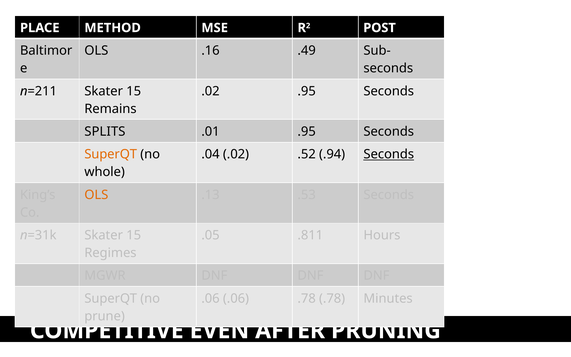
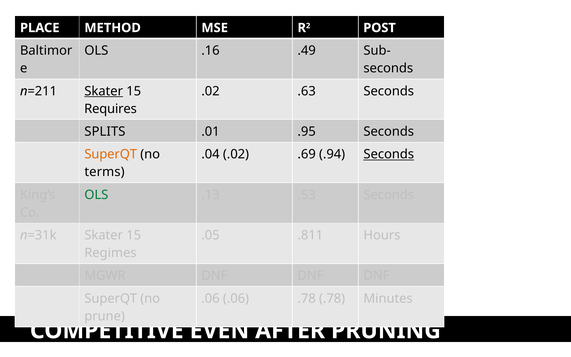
Skater underline: none -> present (104, 91)
.02 .95: .95 -> .63 (307, 91)
Remains: Remains -> Requires (111, 109)
.52: .52 -> .69 (307, 154)
whole: whole -> terms (105, 172)
OLS colour: orange -> green (96, 195)
